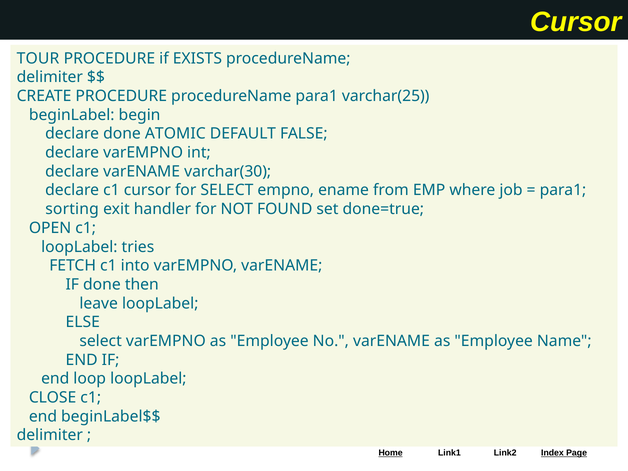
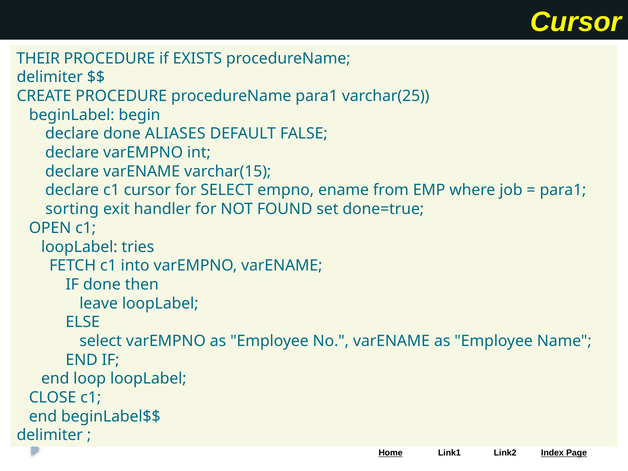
TOUR: TOUR -> THEIR (38, 58)
ATOMIC: ATOMIC -> ALIASES (175, 134)
varchar(30: varchar(30 -> varchar(15 (228, 171)
